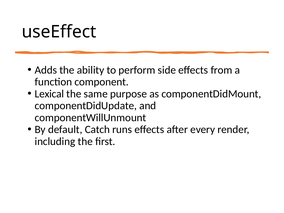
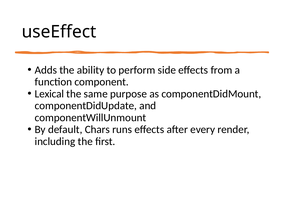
Catch: Catch -> Chars (97, 129)
